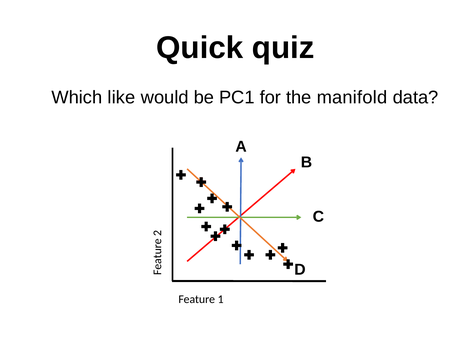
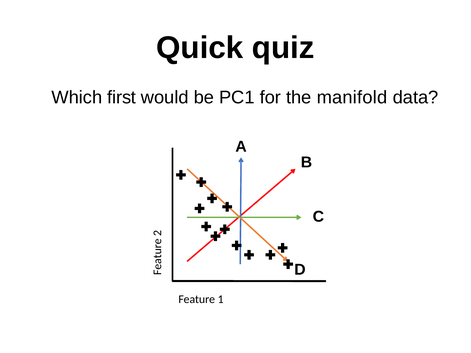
like: like -> first (122, 97)
